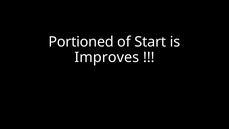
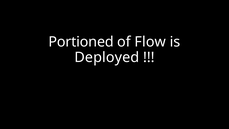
Start: Start -> Flow (150, 42)
Improves: Improves -> Deployed (107, 57)
